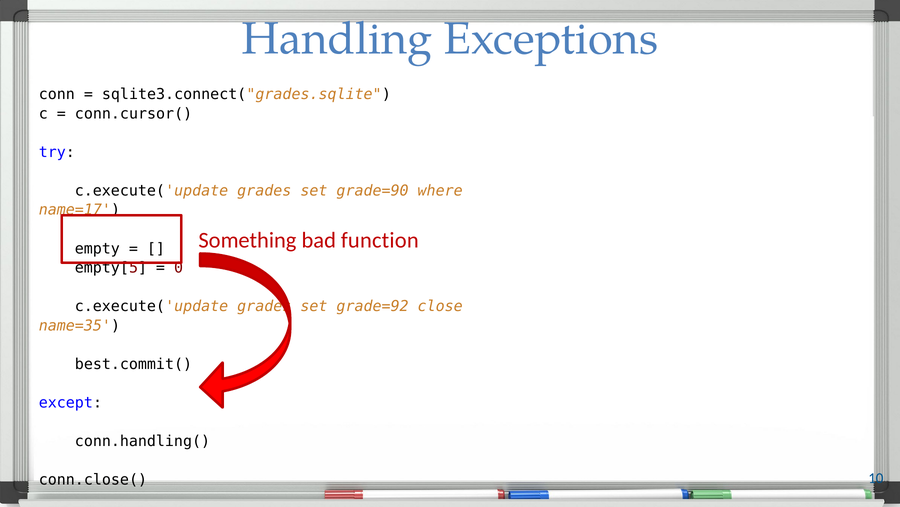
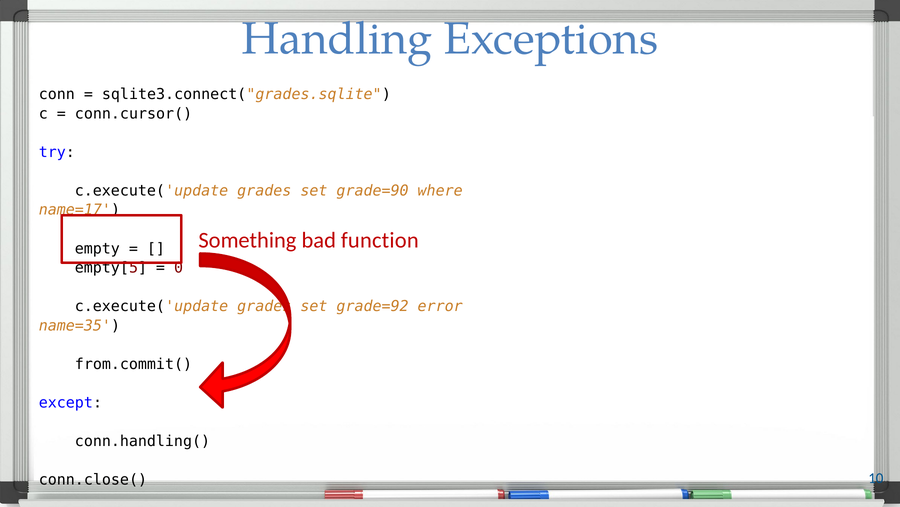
close: close -> error (440, 306)
best.commit(: best.commit( -> from.commit( (133, 364)
